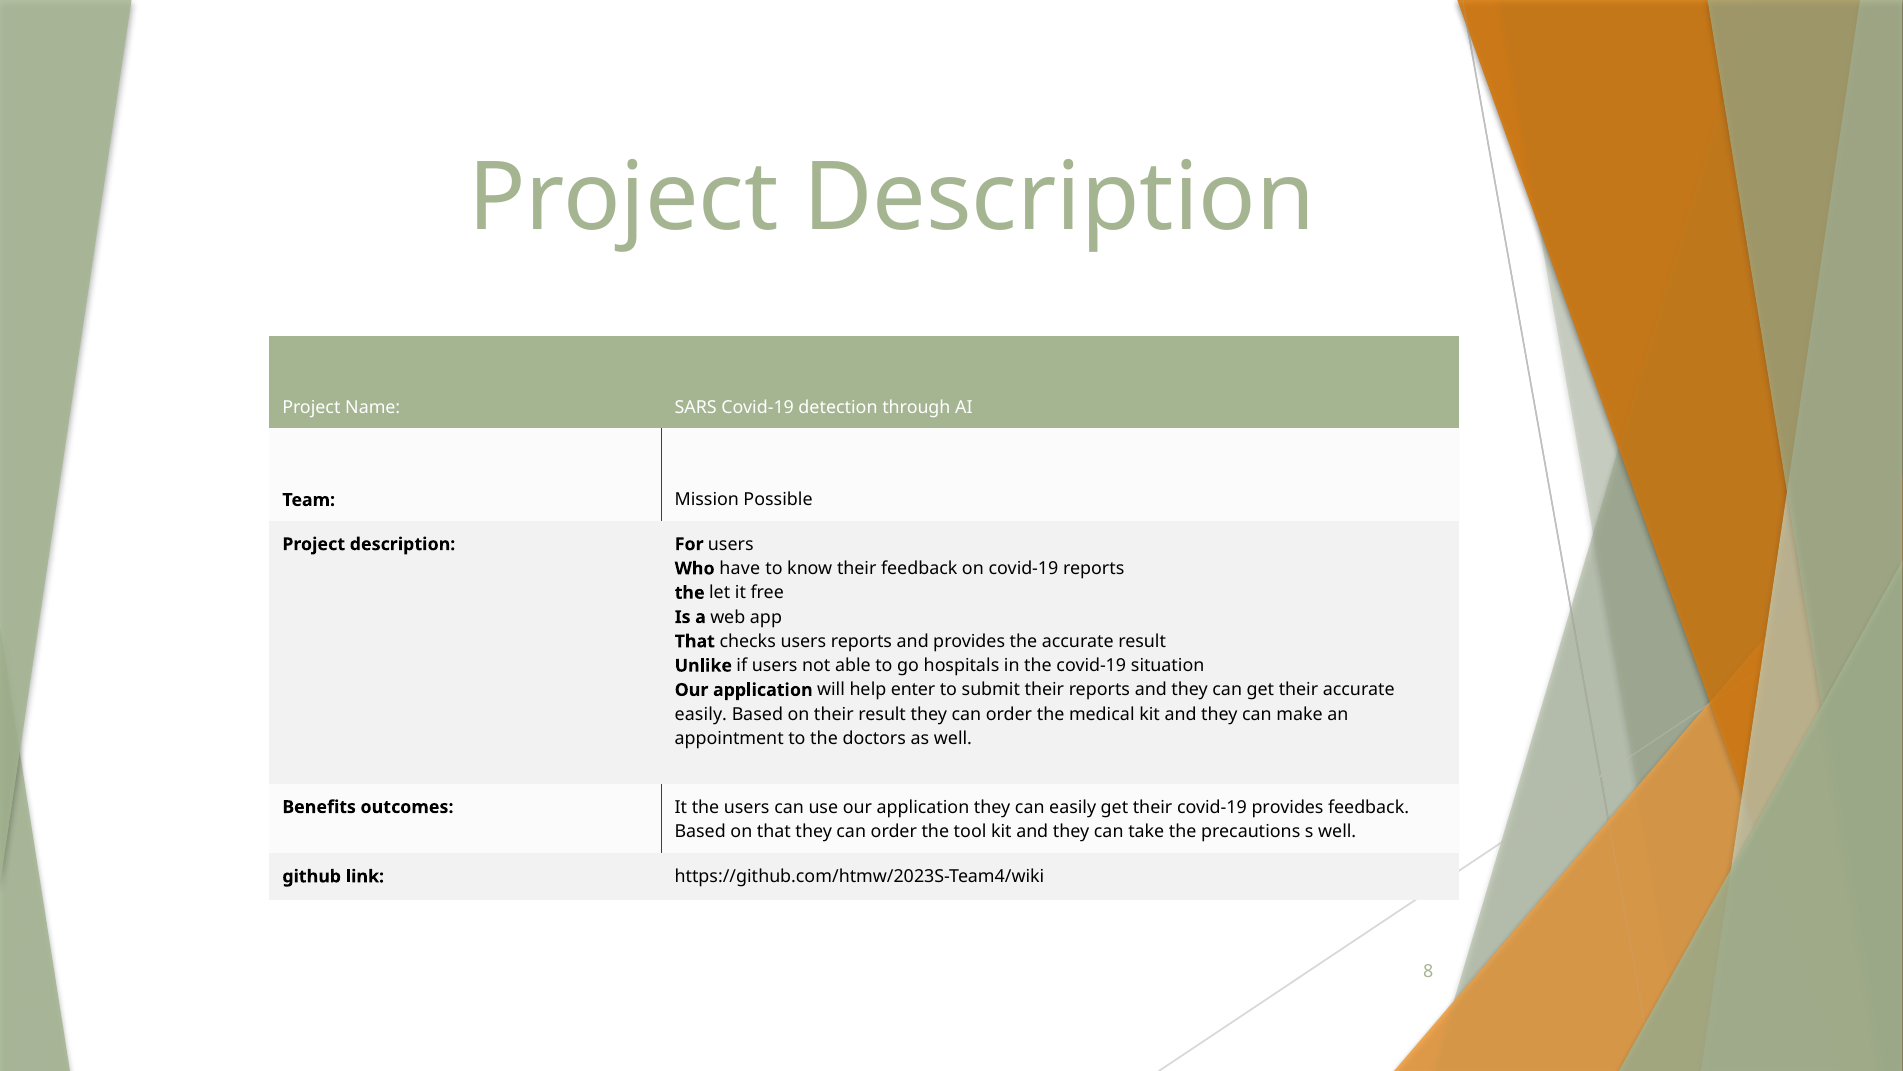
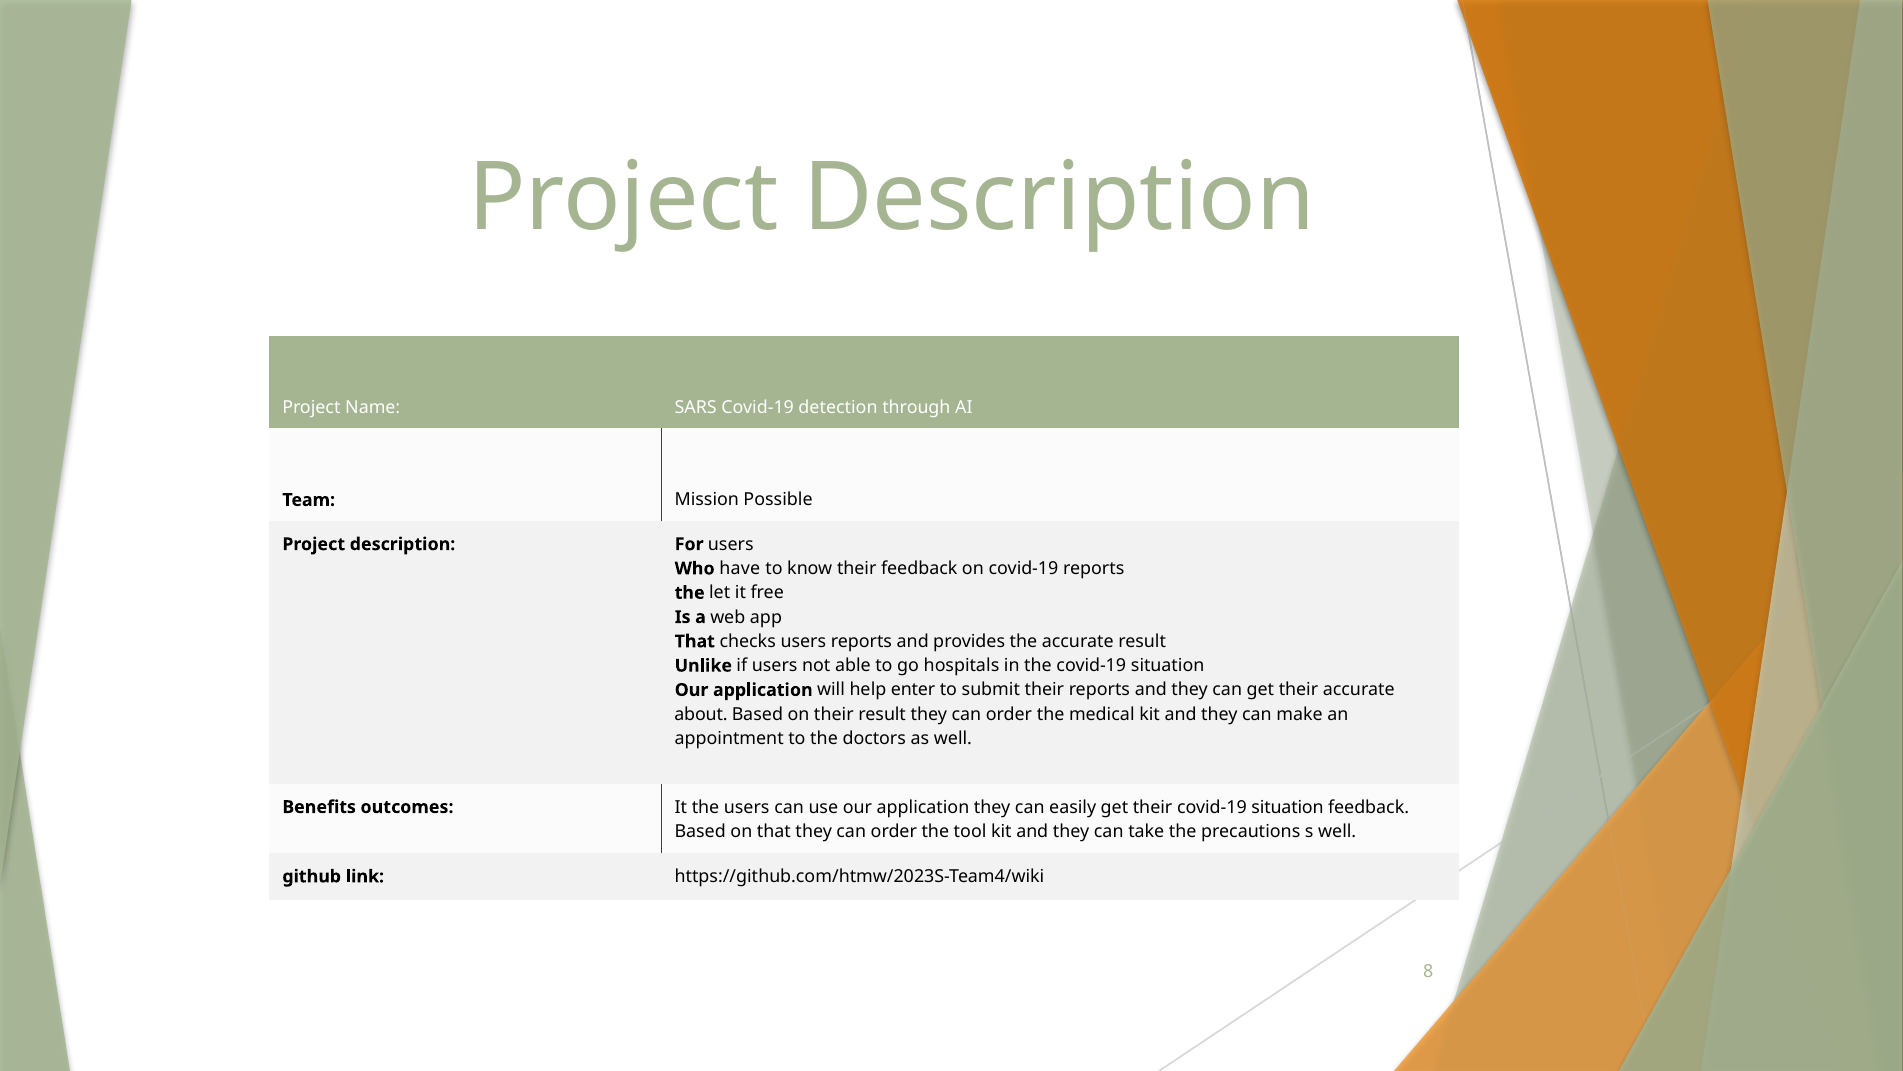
easily: easily -> about (701, 714)
their covid-19 provides: provides -> situation (1288, 807)
